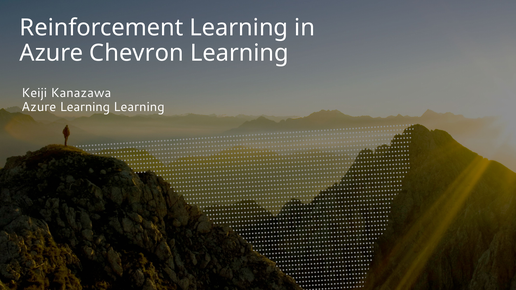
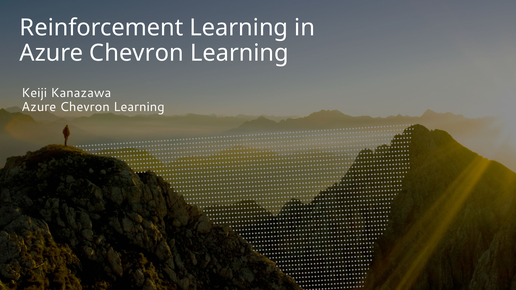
Learning: Learning -> Chevron (85, 107)
